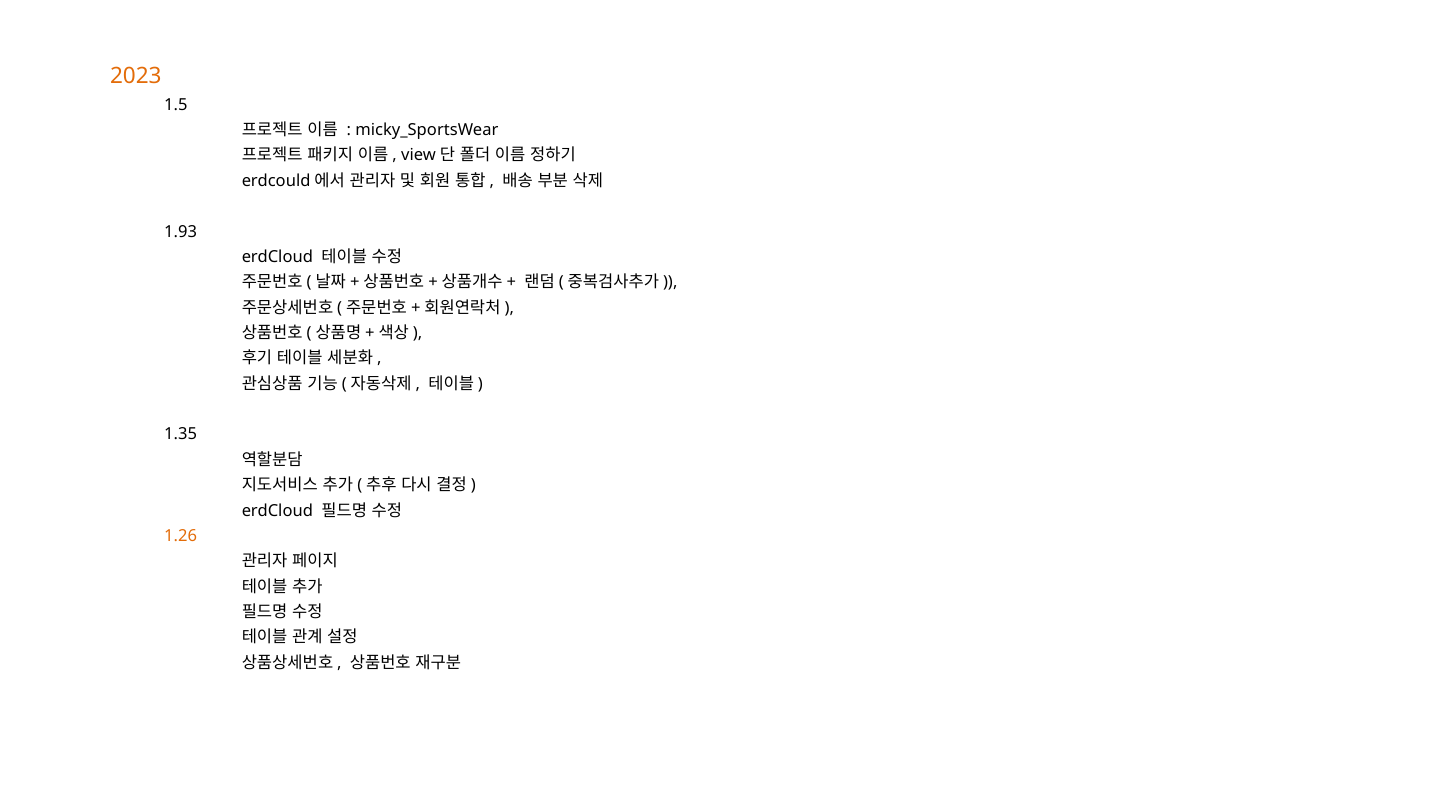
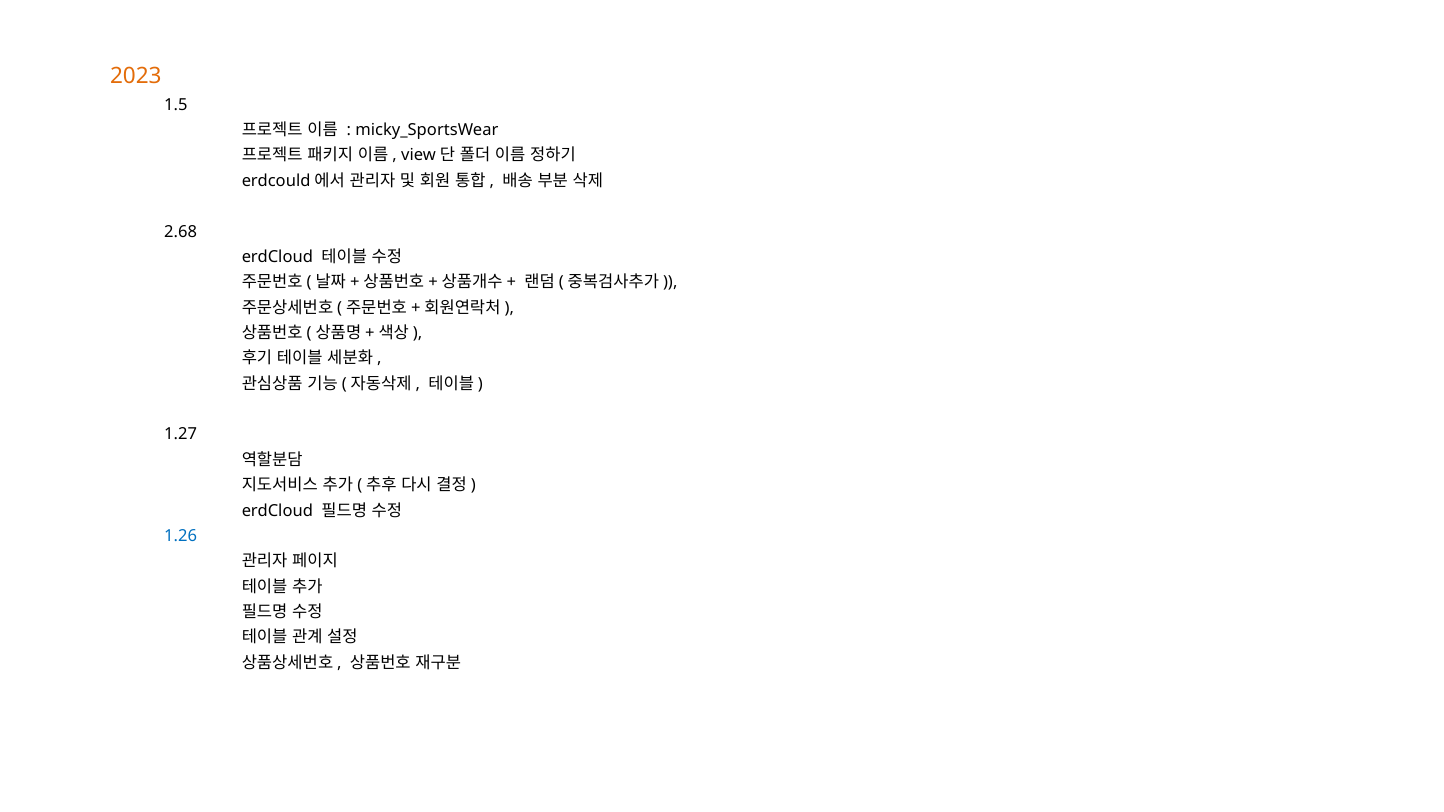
1.93: 1.93 -> 2.68 (181, 232)
1.35: 1.35 -> 1.27 (181, 435)
1.26 colour: orange -> blue (181, 536)
